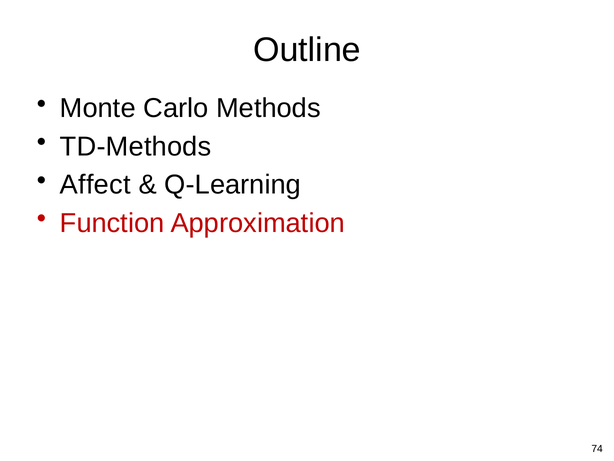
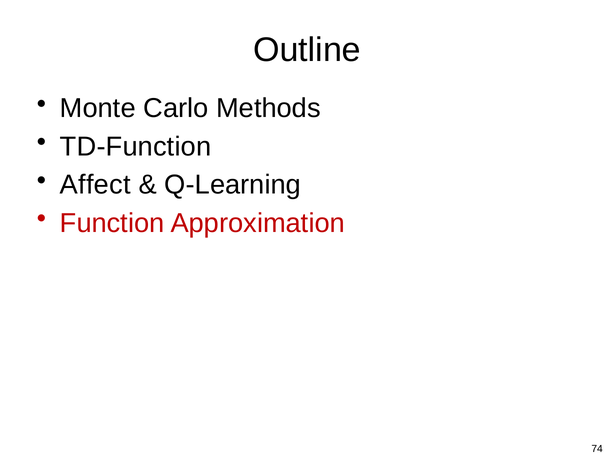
TD-Methods: TD-Methods -> TD-Function (136, 147)
